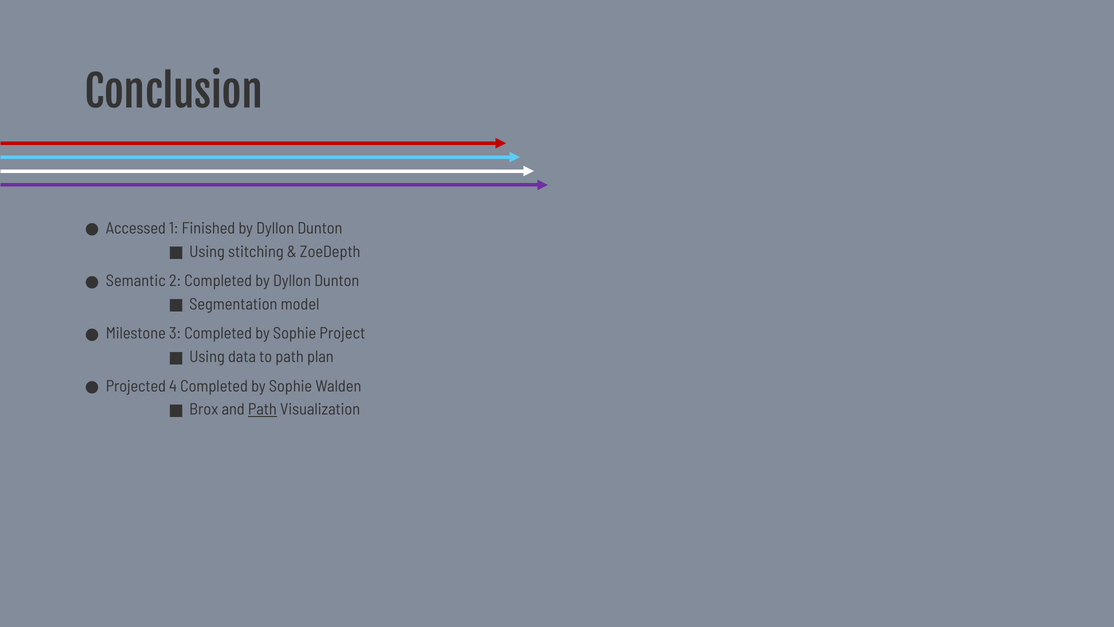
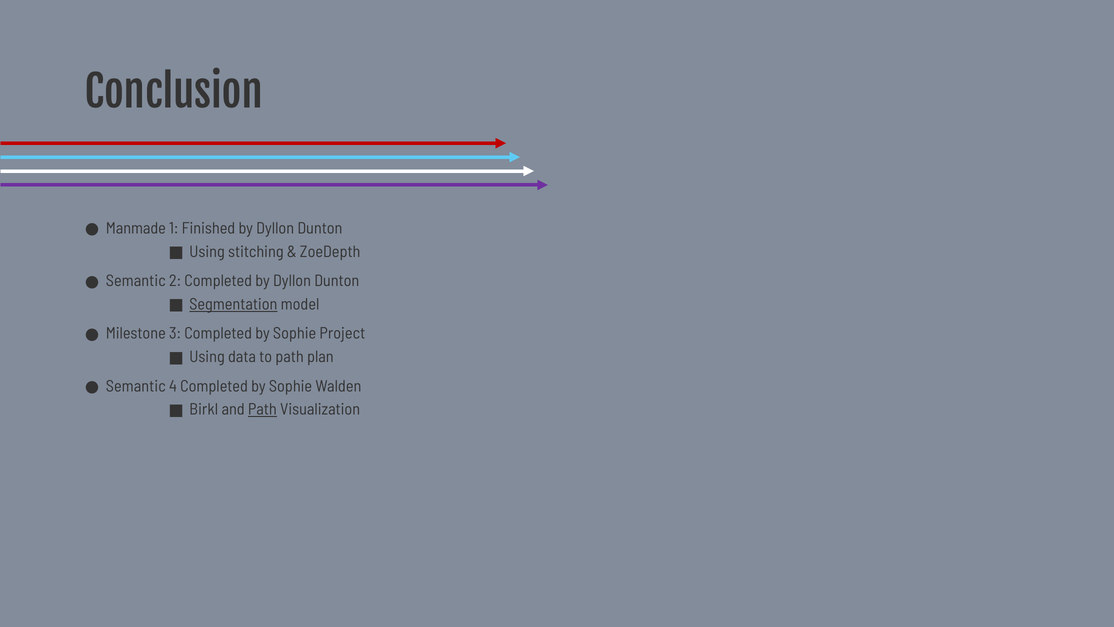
Accessed: Accessed -> Manmade (136, 228)
Segmentation underline: none -> present (233, 304)
Projected: Projected -> Semantic (136, 386)
Brox: Brox -> Birkl (204, 409)
